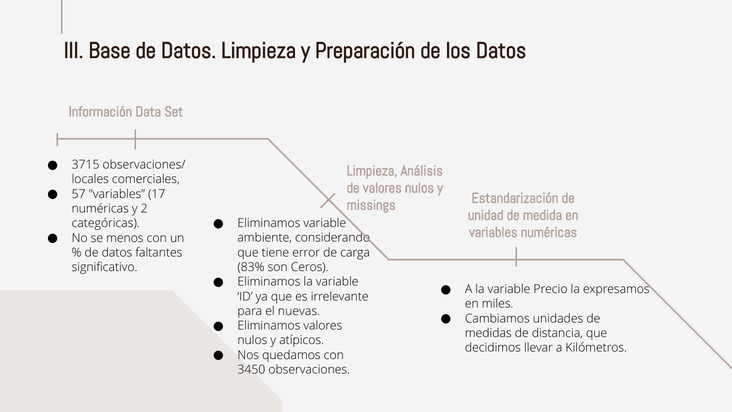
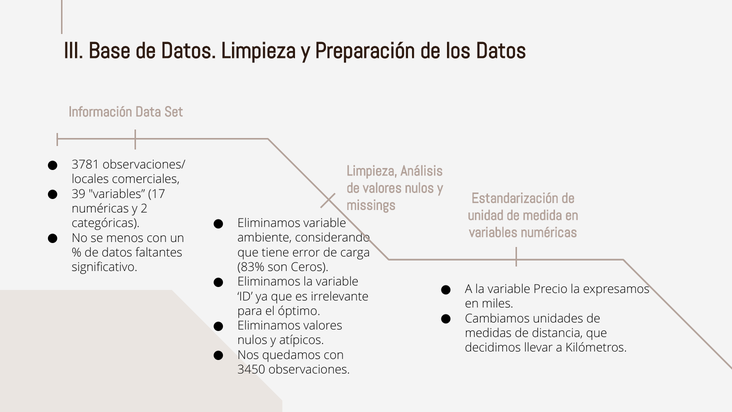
3715: 3715 -> 3781 (86, 165)
57: 57 -> 39 (79, 194)
nuevas: nuevas -> óptimo (299, 311)
